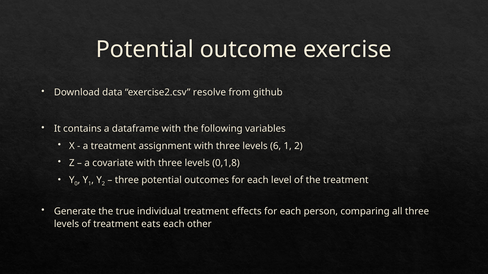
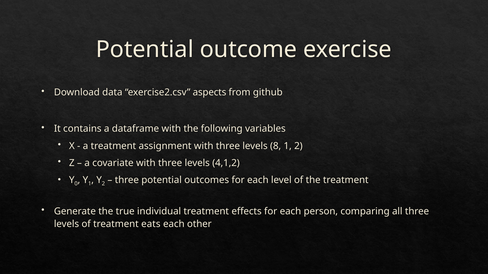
resolve: resolve -> aspects (210, 93)
6: 6 -> 8 (276, 146)
0,1,8: 0,1,8 -> 4,1,2 (226, 163)
